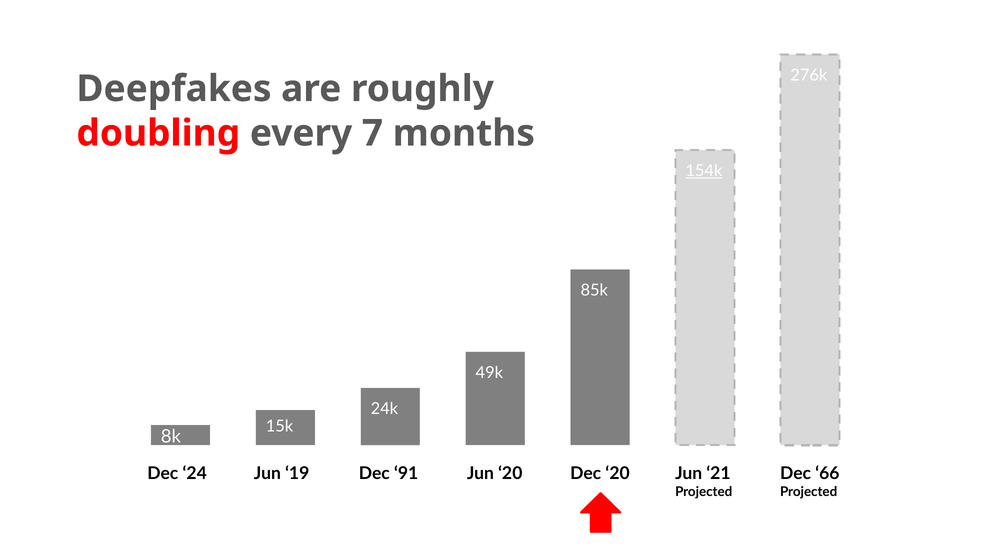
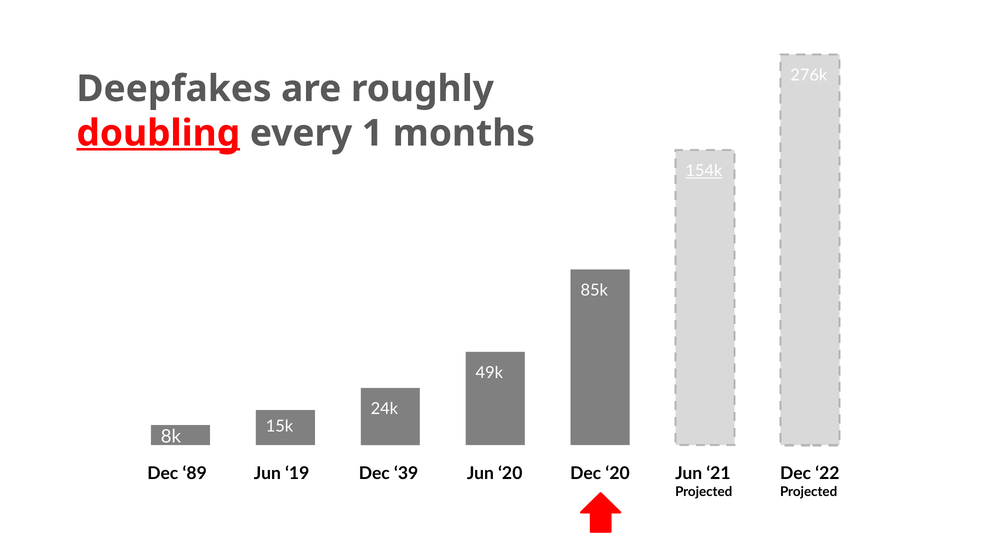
doubling underline: none -> present (158, 133)
7: 7 -> 1 (372, 133)
24: 24 -> 89 (195, 474)
91: 91 -> 39 (406, 474)
66: 66 -> 22 (827, 474)
